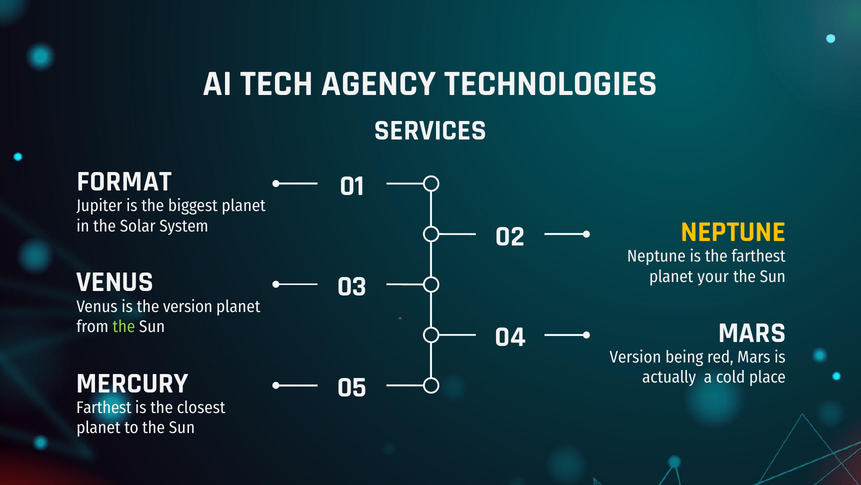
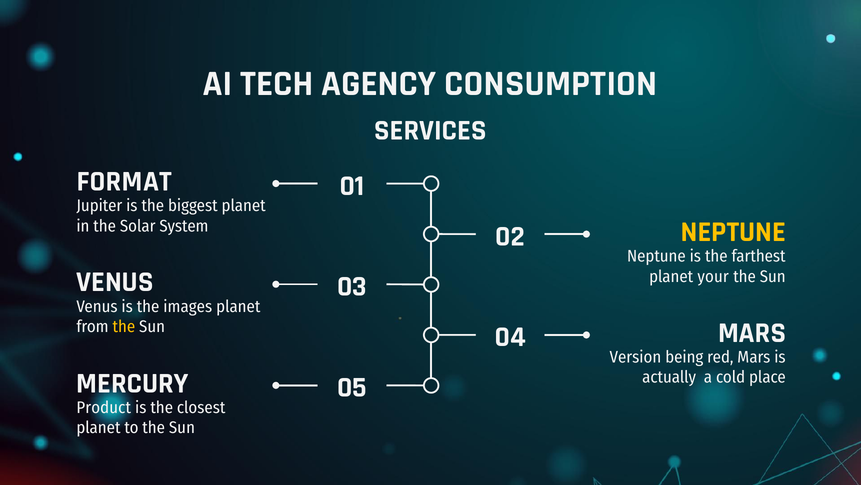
TECHNOLOGIES: TECHNOLOGIES -> CONSUMPTION (551, 83)
the version: version -> images (188, 306)
the colour: light green -> yellow (124, 326)
Farthest: Farthest -> Product (104, 407)
